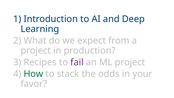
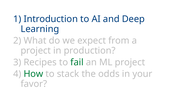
fail colour: purple -> green (77, 62)
